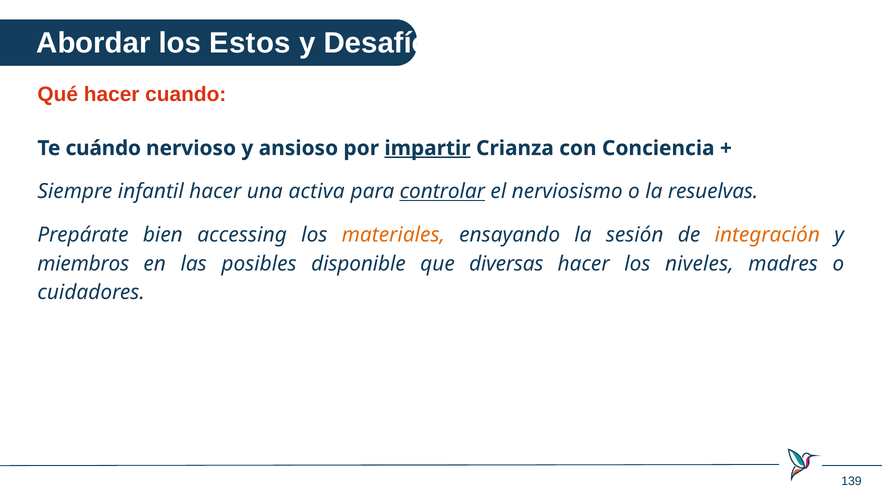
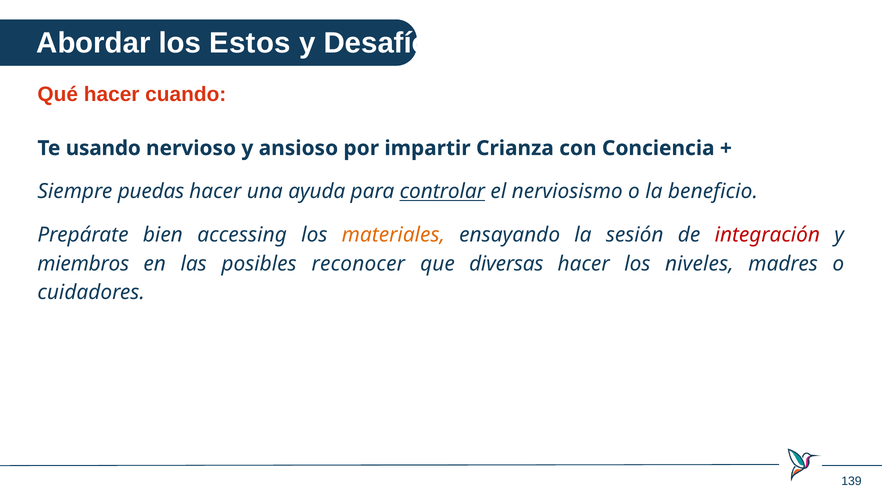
cuándo: cuándo -> usando (103, 148)
impartir underline: present -> none (428, 148)
infantil: infantil -> puedas (151, 192)
activa: activa -> ayuda (317, 192)
resuelvas: resuelvas -> beneficio (713, 192)
integración colour: orange -> red (767, 235)
disponible: disponible -> reconocer (358, 264)
